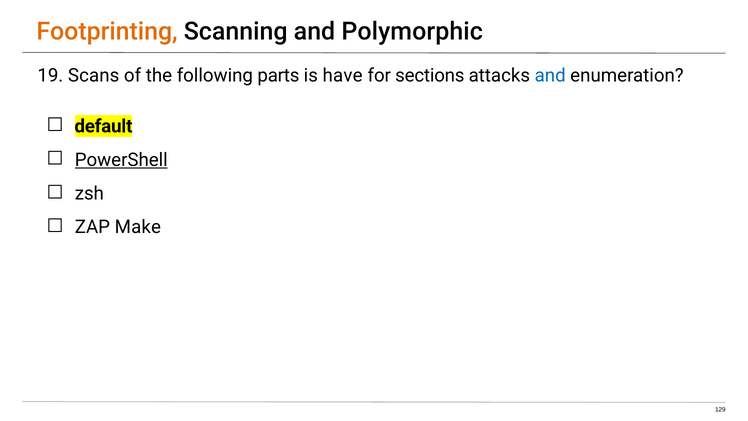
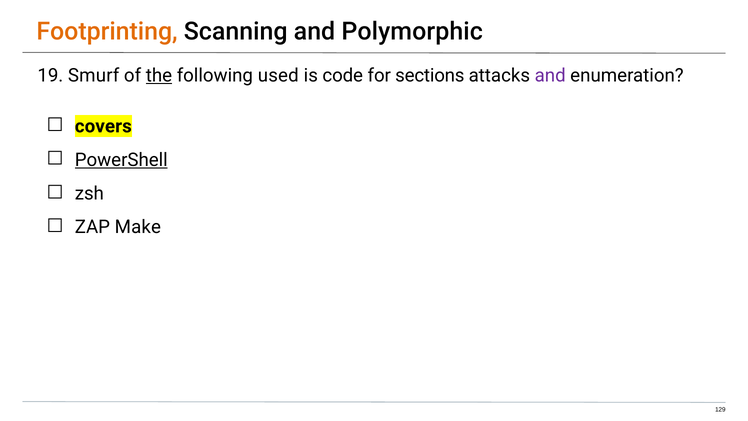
Scans: Scans -> Smurf (94, 75)
the underline: none -> present (159, 75)
parts: parts -> used (278, 75)
have: have -> code (343, 75)
and colour: blue -> purple (550, 75)
default: default -> covers (103, 126)
